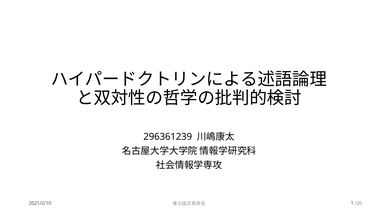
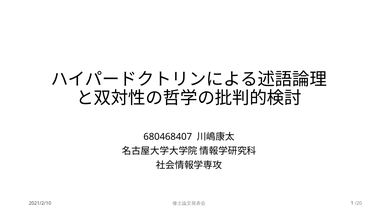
296361239: 296361239 -> 680468407 (168, 137)
